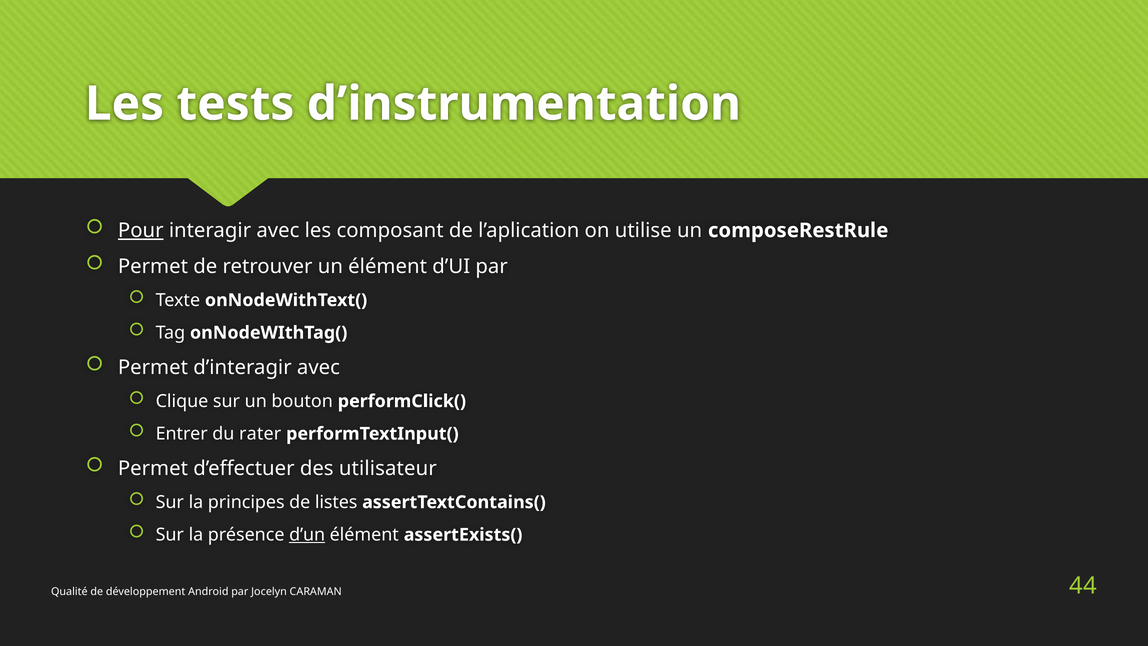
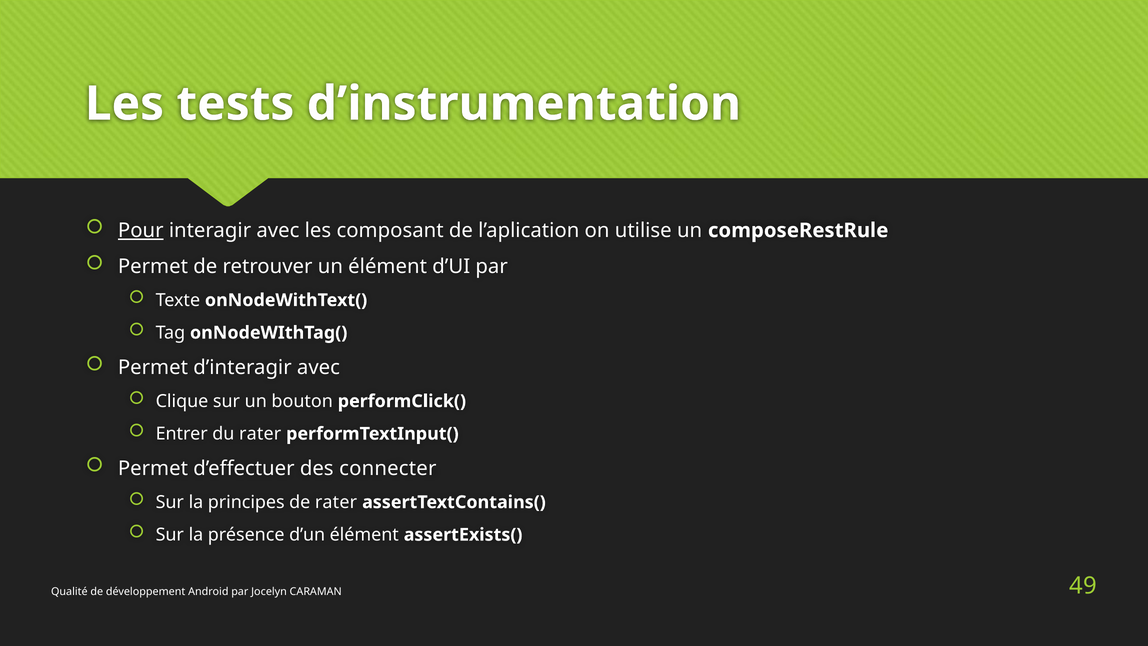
utilisateur: utilisateur -> connecter (388, 468)
de listes: listes -> rater (336, 502)
d’un underline: present -> none (307, 535)
44: 44 -> 49 (1083, 586)
